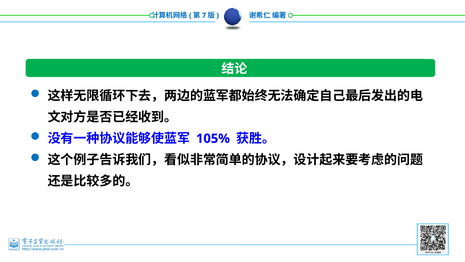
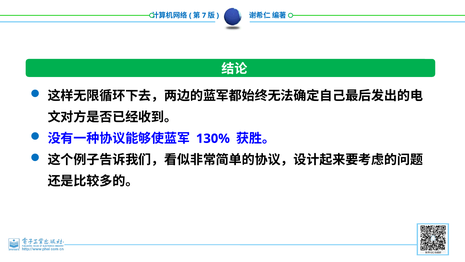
105%: 105% -> 130% (213, 138)
